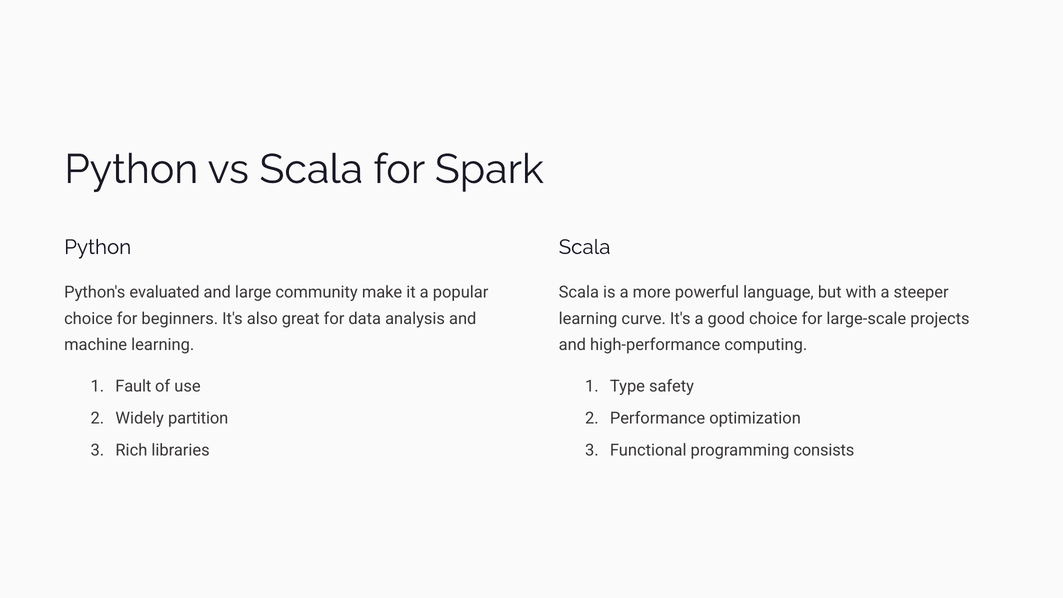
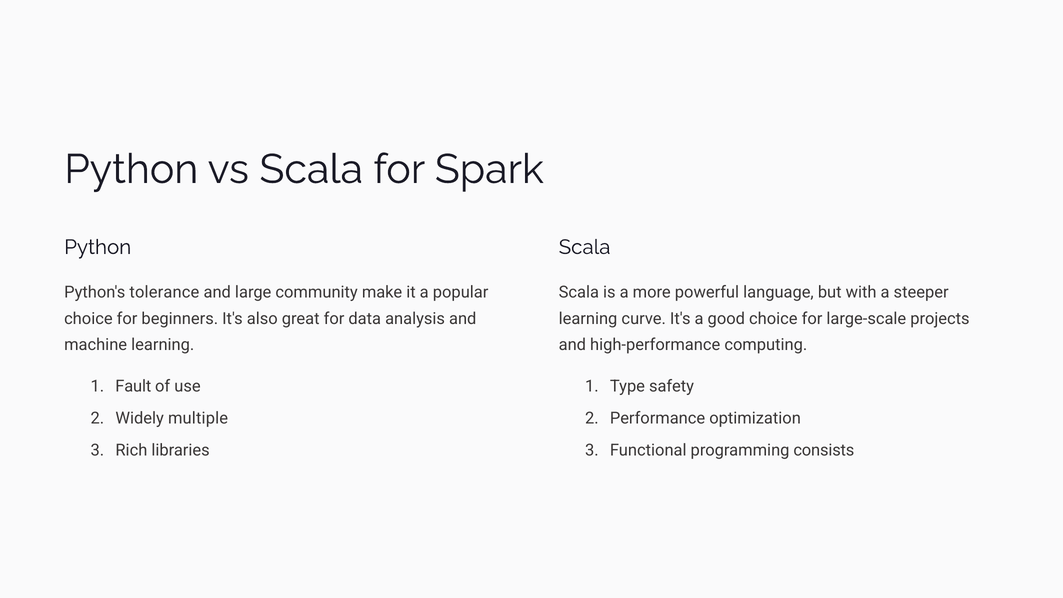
evaluated: evaluated -> tolerance (164, 292)
partition: partition -> multiple (198, 418)
